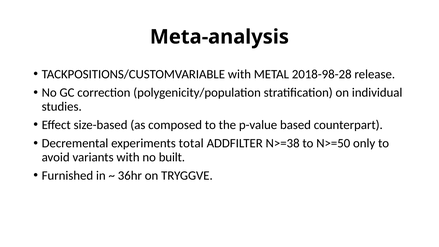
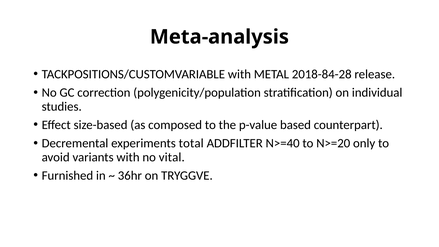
2018-98-28: 2018-98-28 -> 2018-84-28 (322, 74)
N>=38: N>=38 -> N>=40 (283, 143)
N>=50: N>=50 -> N>=20 (333, 143)
built: built -> vital (172, 157)
